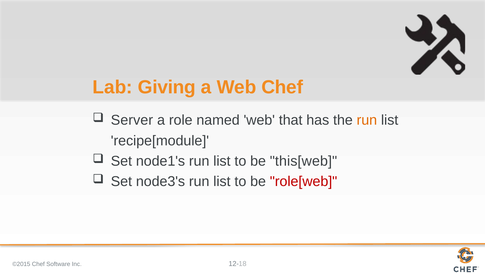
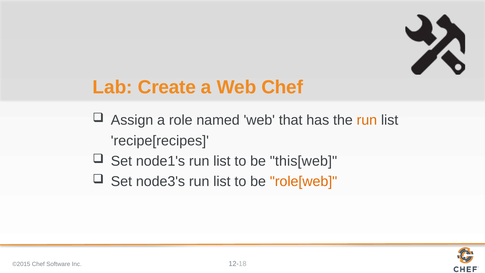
Giving: Giving -> Create (167, 87)
Server: Server -> Assign (132, 120)
recipe[module: recipe[module -> recipe[recipes (160, 141)
role[web colour: red -> orange (304, 181)
